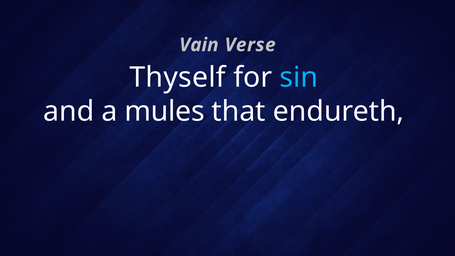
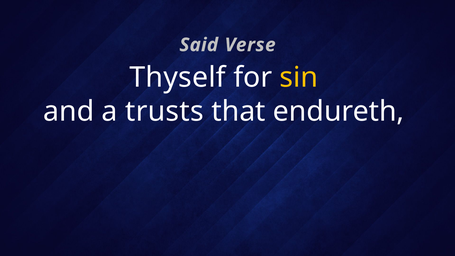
Vain: Vain -> Said (199, 45)
sin colour: light blue -> yellow (299, 77)
mules: mules -> trusts (164, 111)
